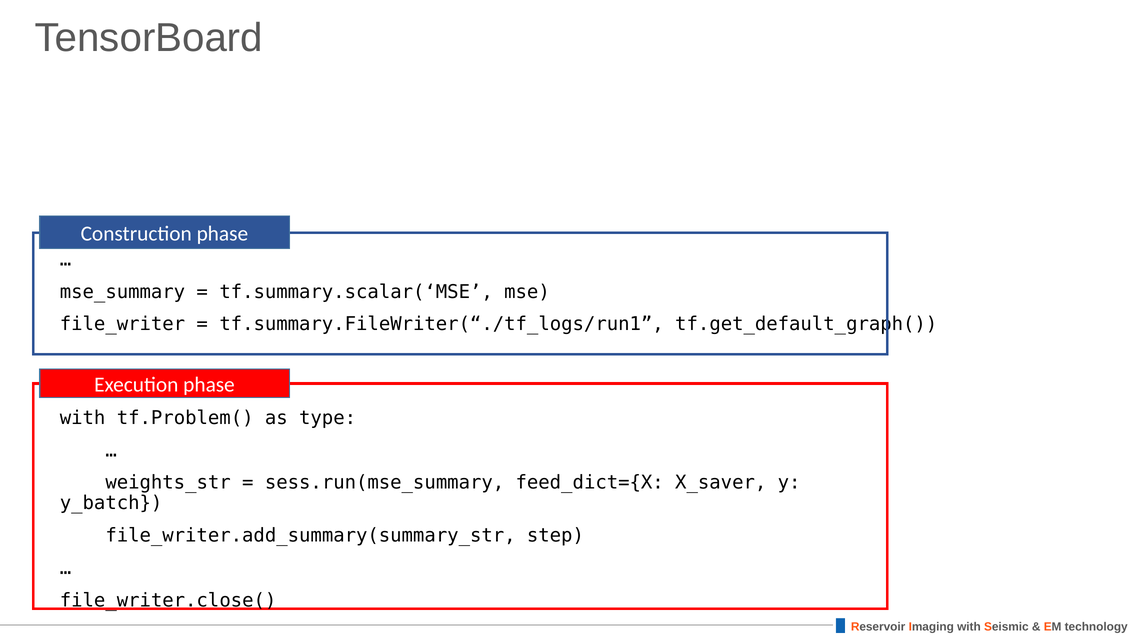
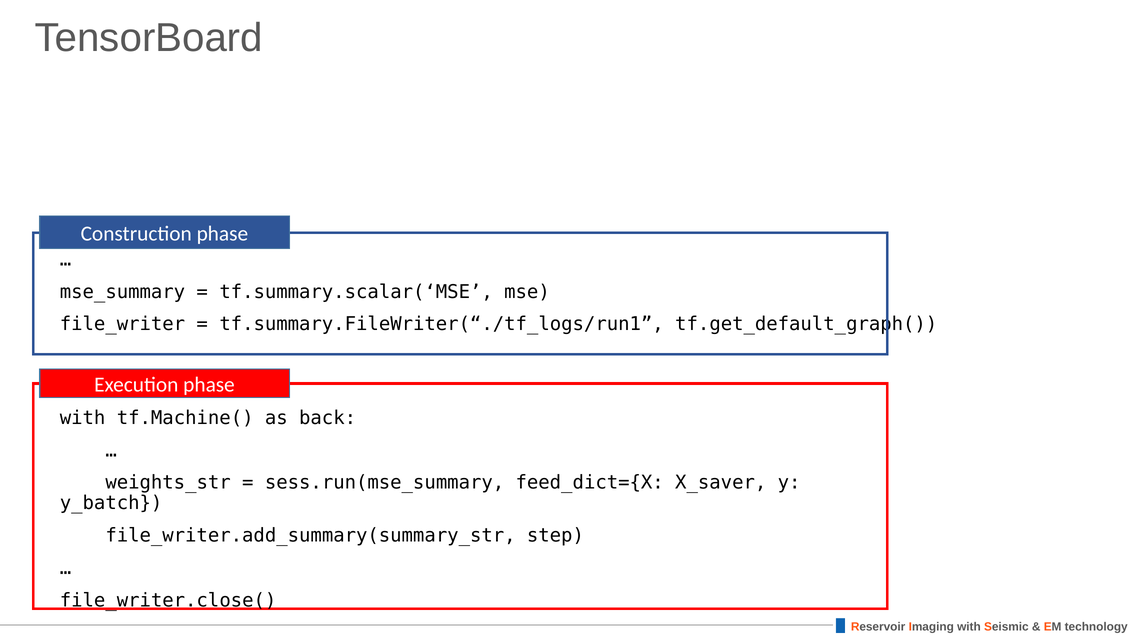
tf.Problem(: tf.Problem( -> tf.Machine( (185, 418)
type: type -> back (328, 418)
